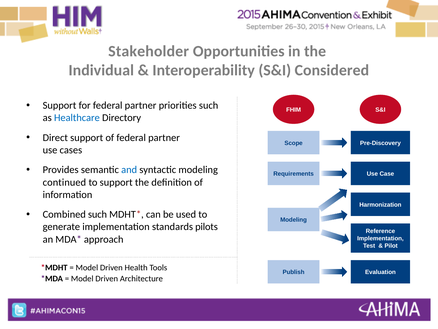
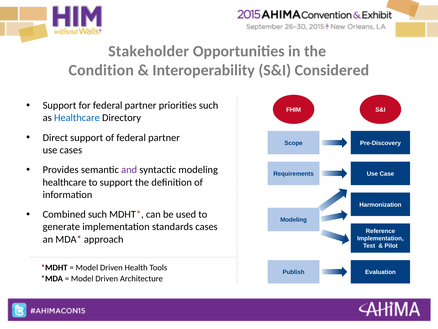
Individual: Individual -> Condition (101, 70)
and colour: blue -> purple (129, 170)
continued: continued -> healthcare (65, 182)
standards pilots: pilots -> cases (206, 227)
